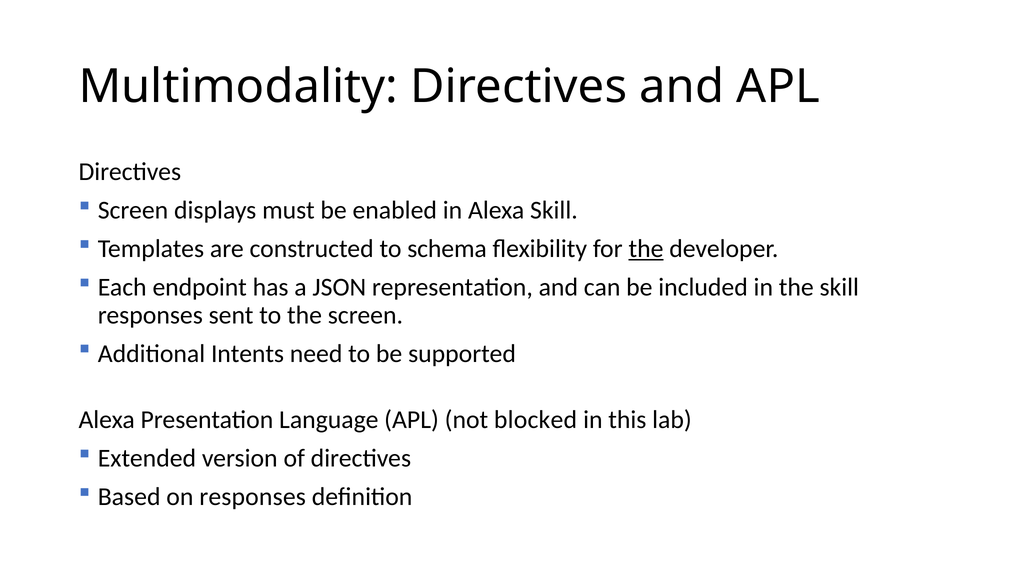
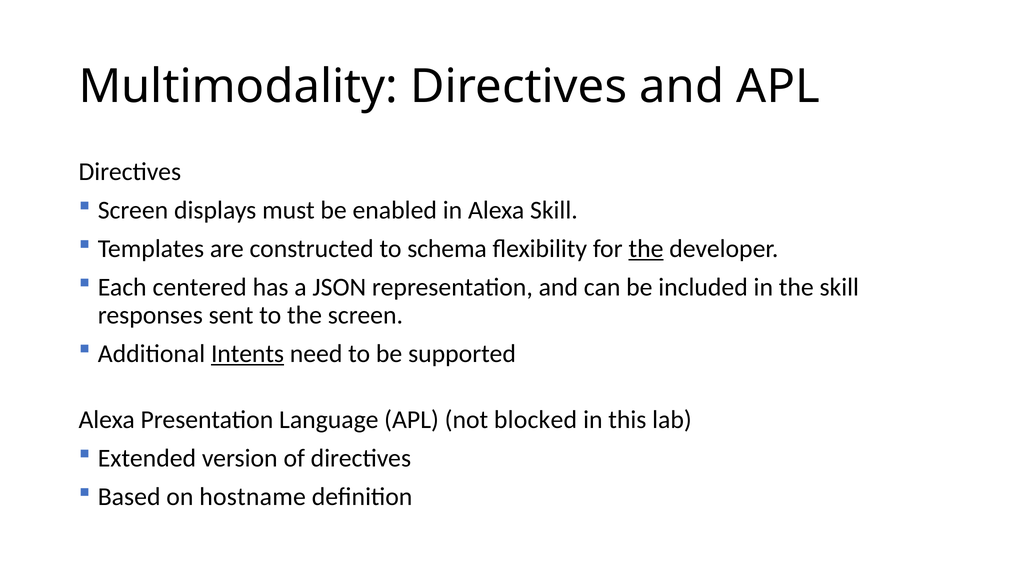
endpoint: endpoint -> centered (200, 287)
Intents underline: none -> present (247, 354)
on responses: responses -> hostname (253, 497)
